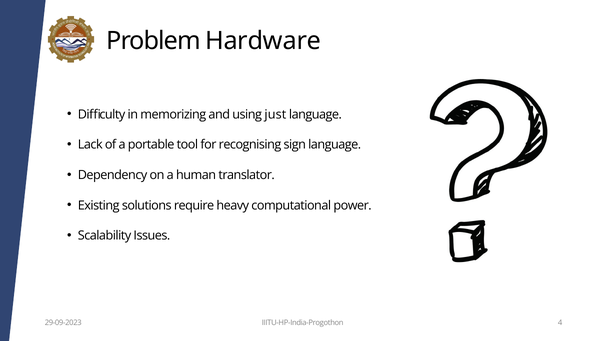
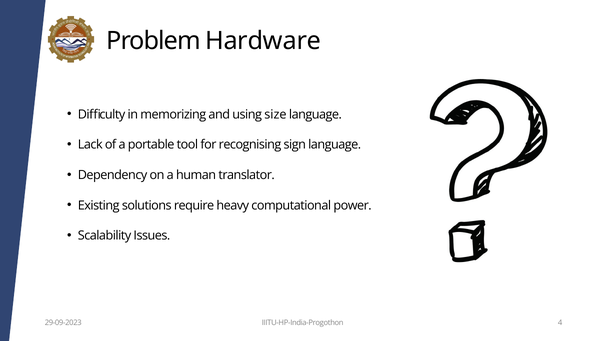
just: just -> size (275, 115)
